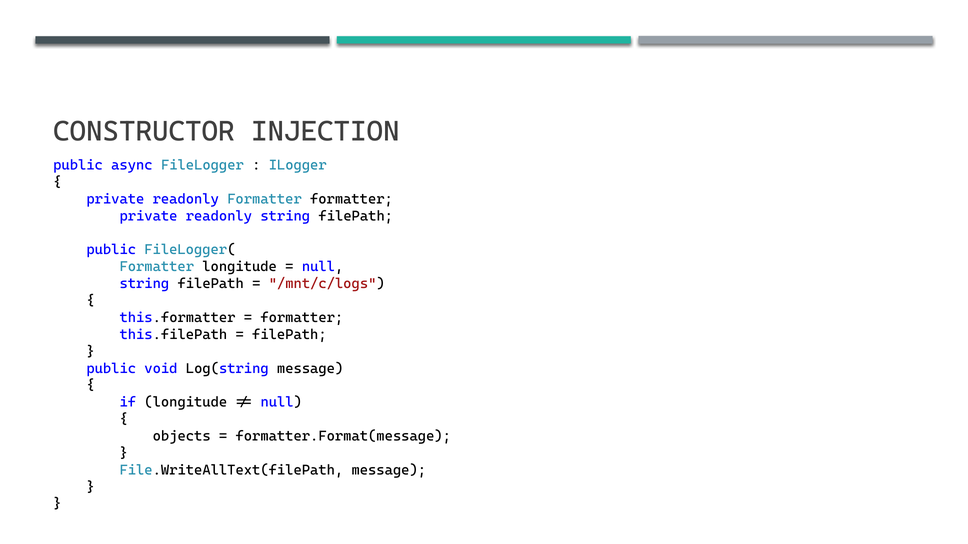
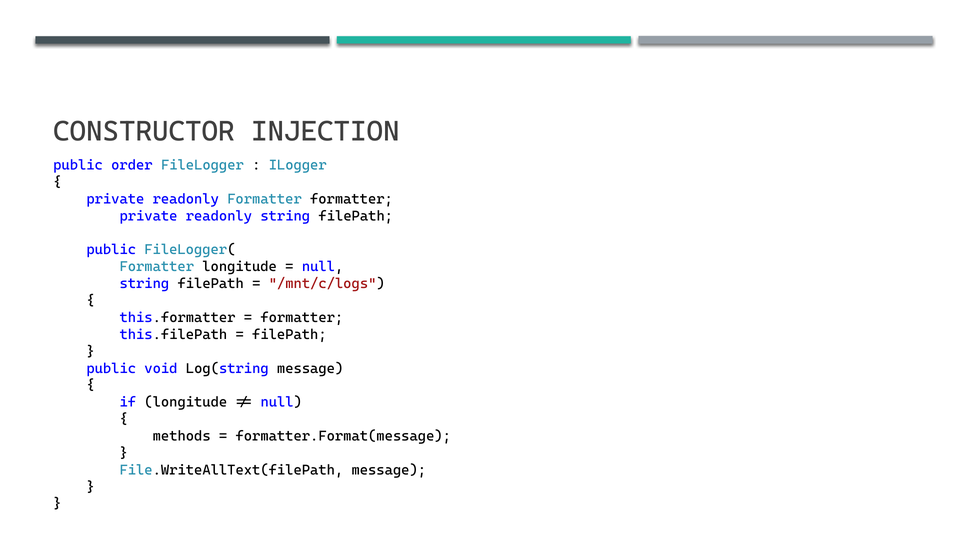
async: async -> order (132, 165)
objects: objects -> methods (182, 436)
